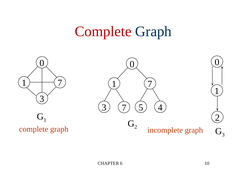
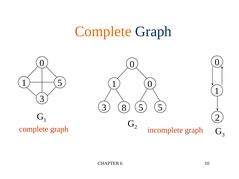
Complete colour: red -> orange (103, 31)
7: 7 -> 5 (60, 83)
7: 7 -> 0 (150, 84)
3 7: 7 -> 8 (124, 108)
5 4: 4 -> 5 (160, 108)
